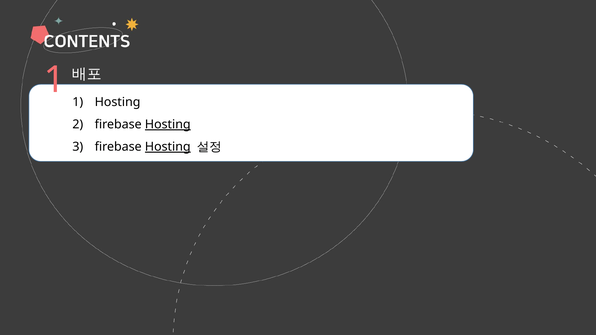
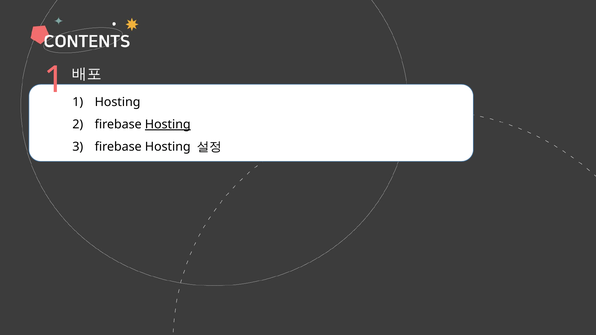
Hosting underline: present -> none (168, 147)
